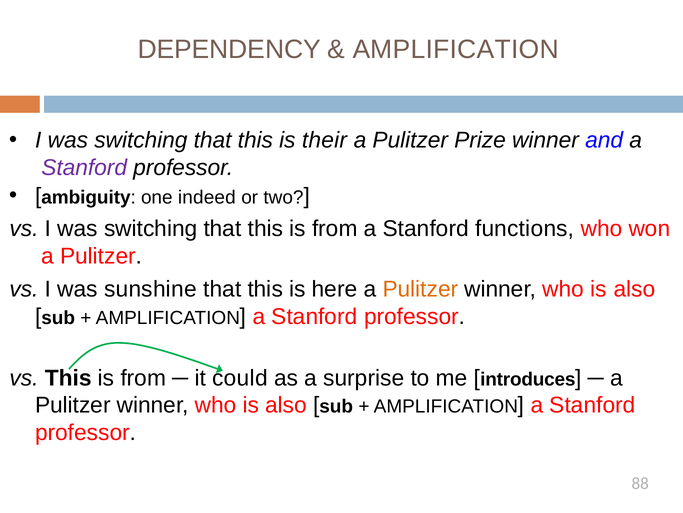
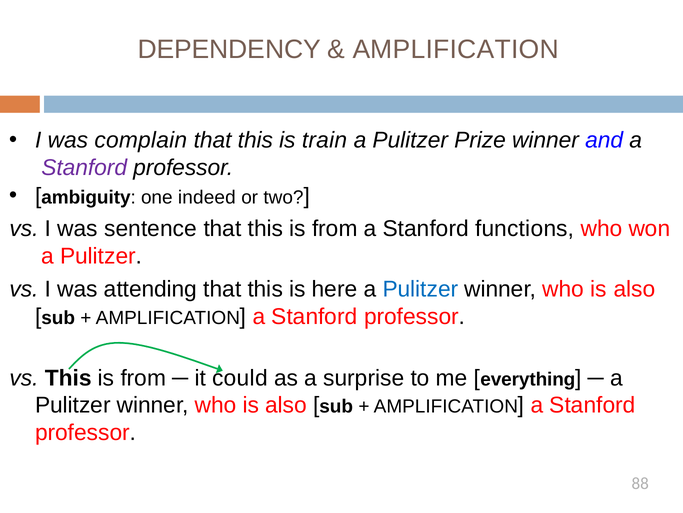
switching: switching -> complain (141, 140)
their: their -> train (324, 140)
vs I was switching: switching -> sentence (151, 229)
sunshine: sunshine -> attending (151, 289)
Pulitzer colour: orange -> blue (420, 289)
introduces: introduces -> everything (528, 379)
